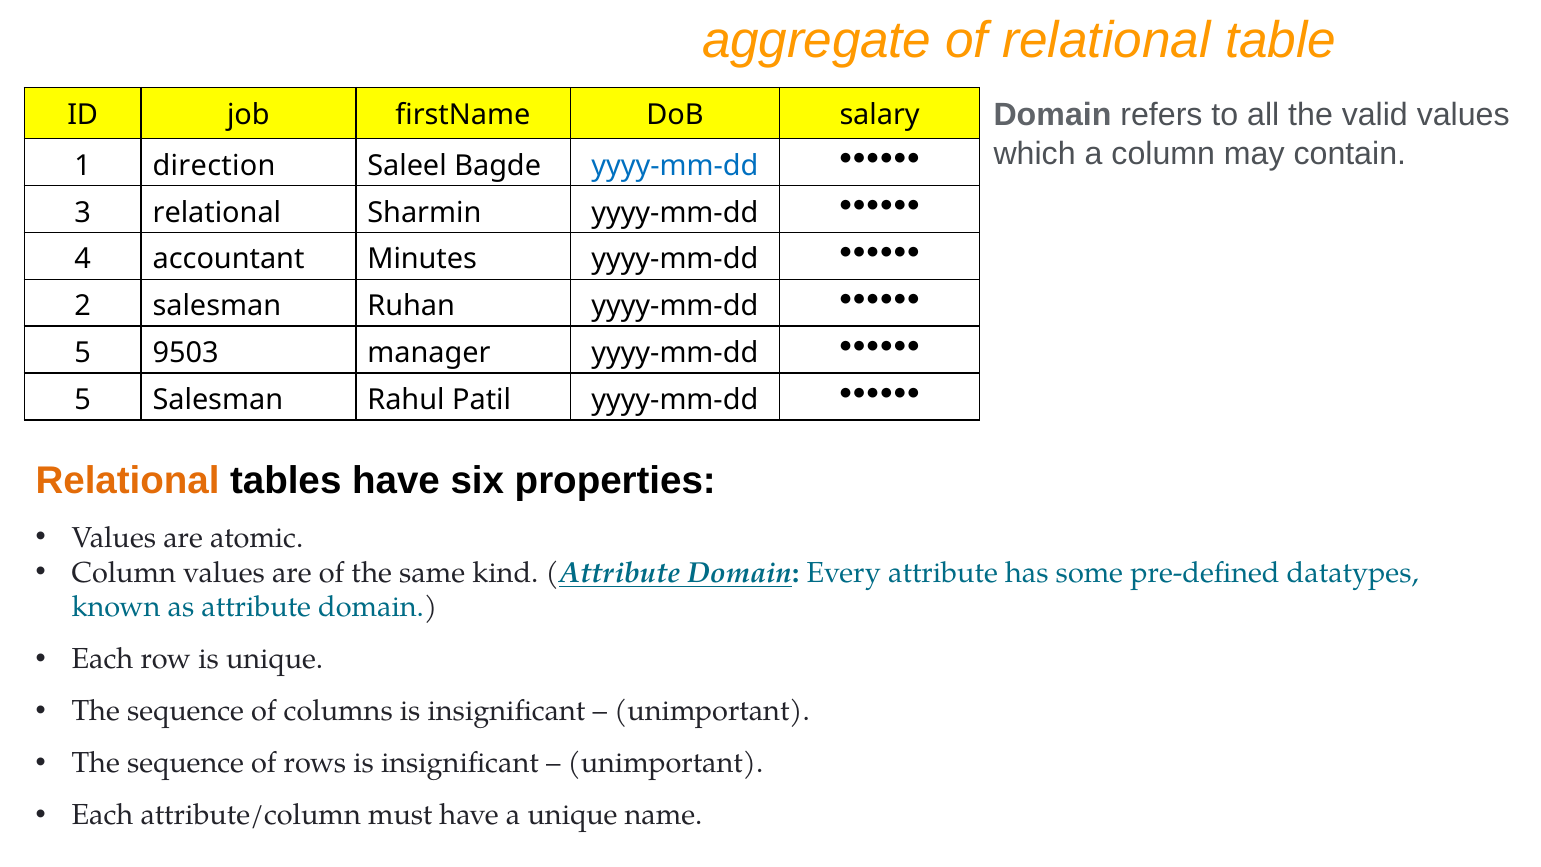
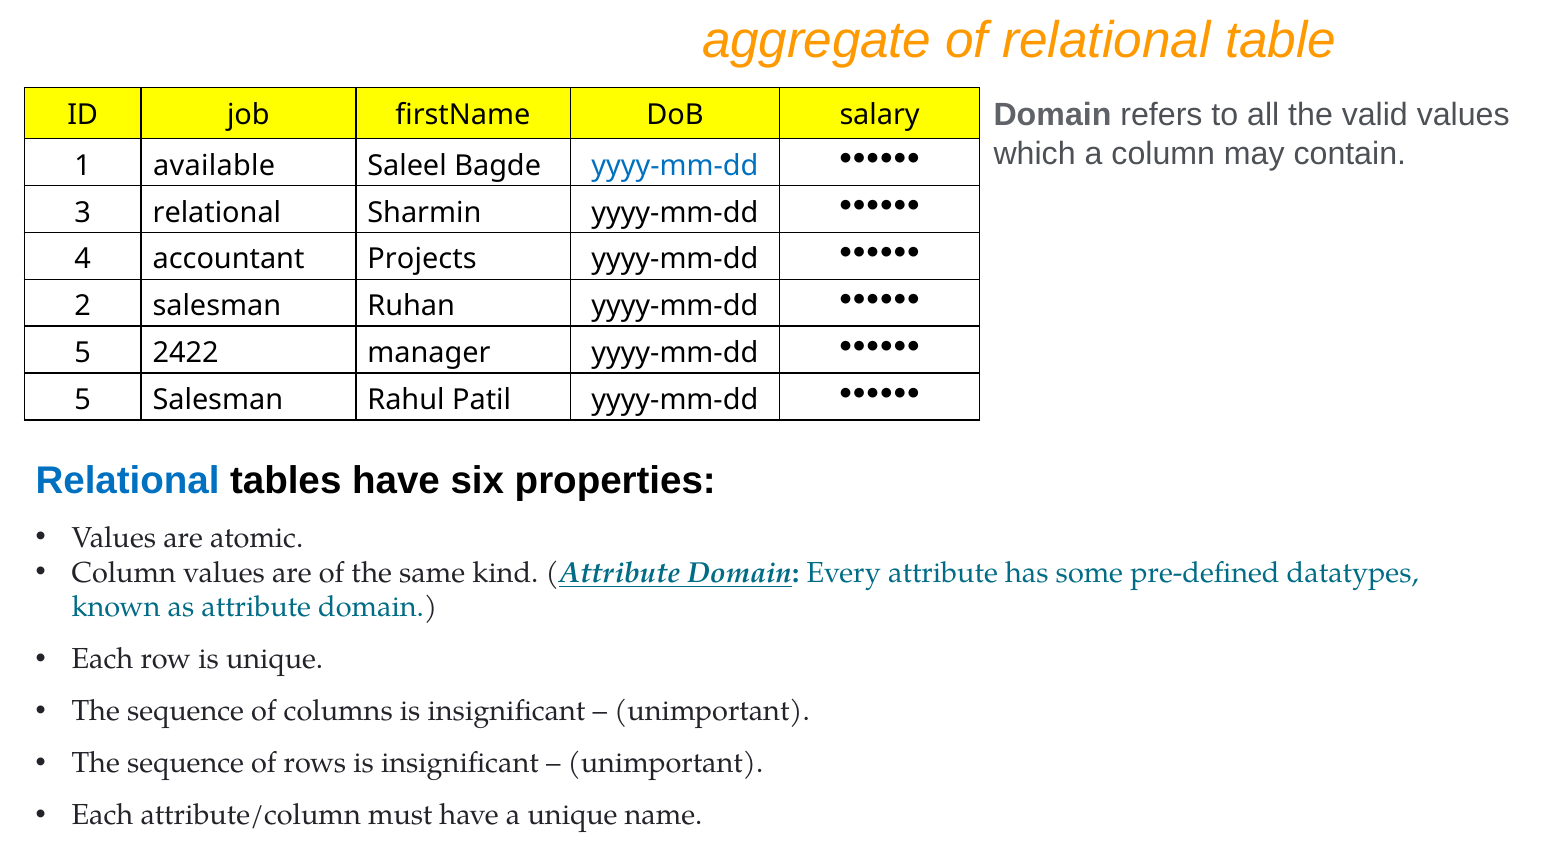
direction: direction -> available (214, 166)
Minutes: Minutes -> Projects (422, 259)
9503: 9503 -> 2422 (186, 353)
Relational colour: orange -> blue (127, 481)
